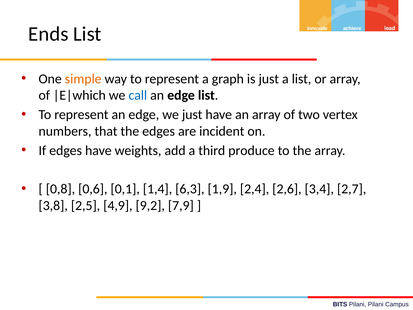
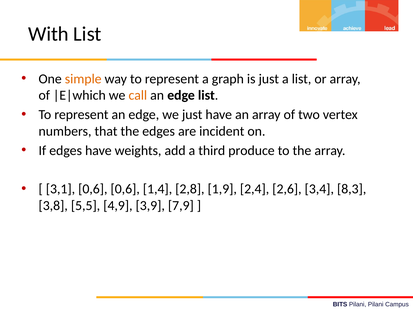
Ends: Ends -> With (48, 34)
call colour: blue -> orange (138, 95)
0,8: 0,8 -> 3,1 (60, 189)
0,6 0,1: 0,1 -> 0,6 (125, 189)
6,3: 6,3 -> 2,8 (190, 189)
2,7: 2,7 -> 8,3 (352, 189)
2,5: 2,5 -> 5,5 (86, 205)
9,2: 9,2 -> 3,9 (150, 205)
